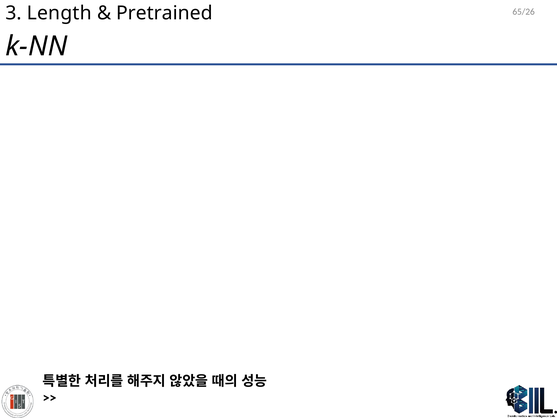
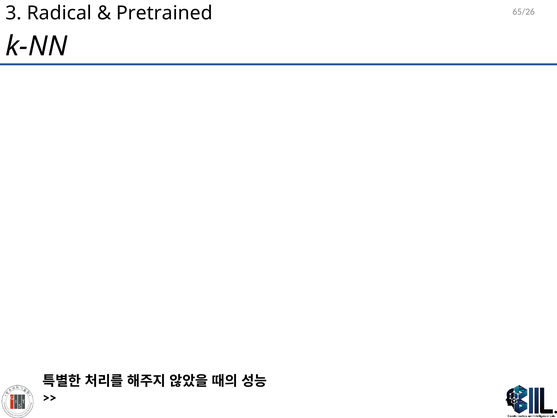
Length: Length -> Radical (59, 13)
